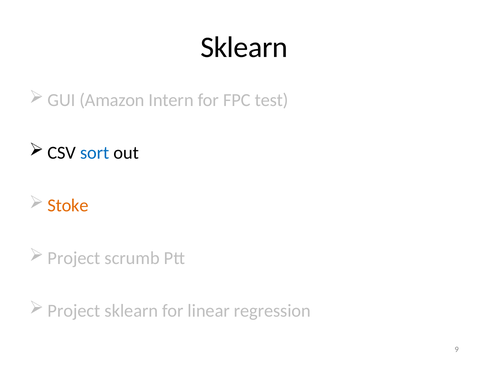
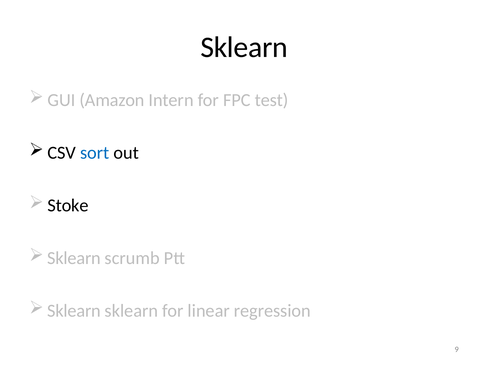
Stoke colour: orange -> black (68, 205)
Project: Project -> Sklearn (74, 258)
Project: Project -> Sklearn (74, 311)
